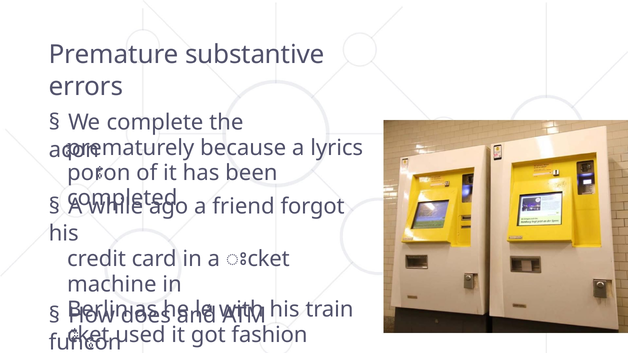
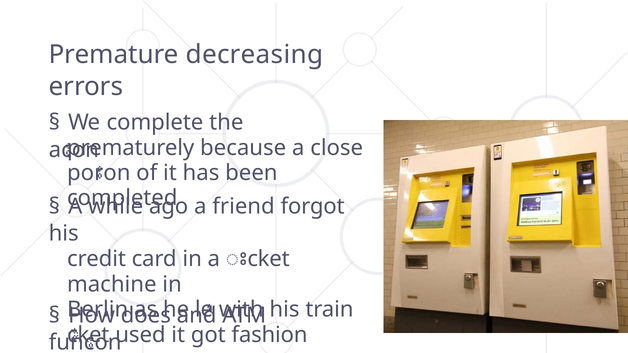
substantive: substantive -> decreasing (254, 55)
lyrics: lyrics -> close (337, 148)
